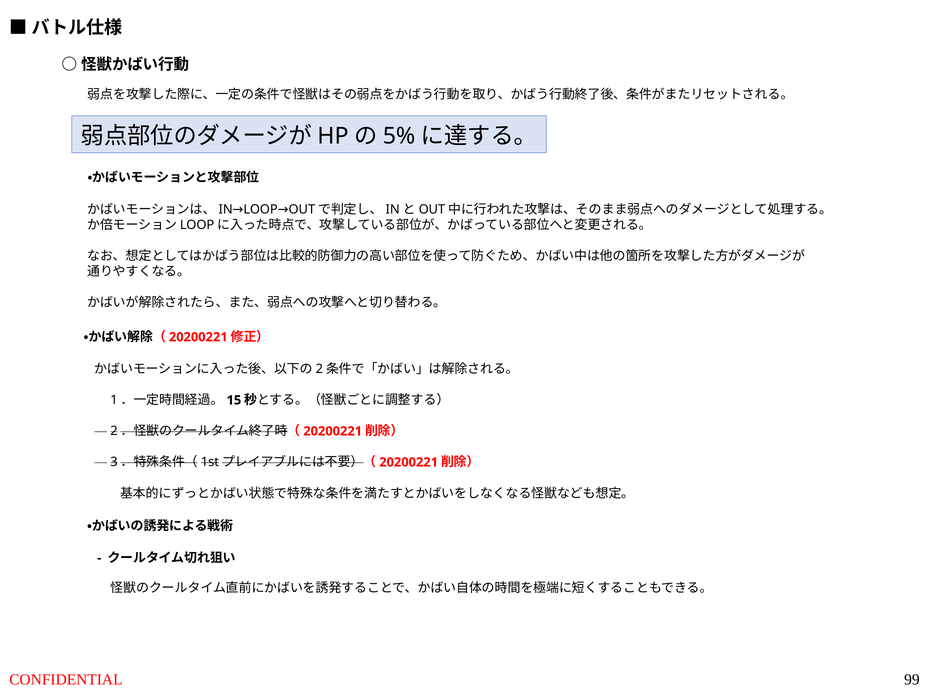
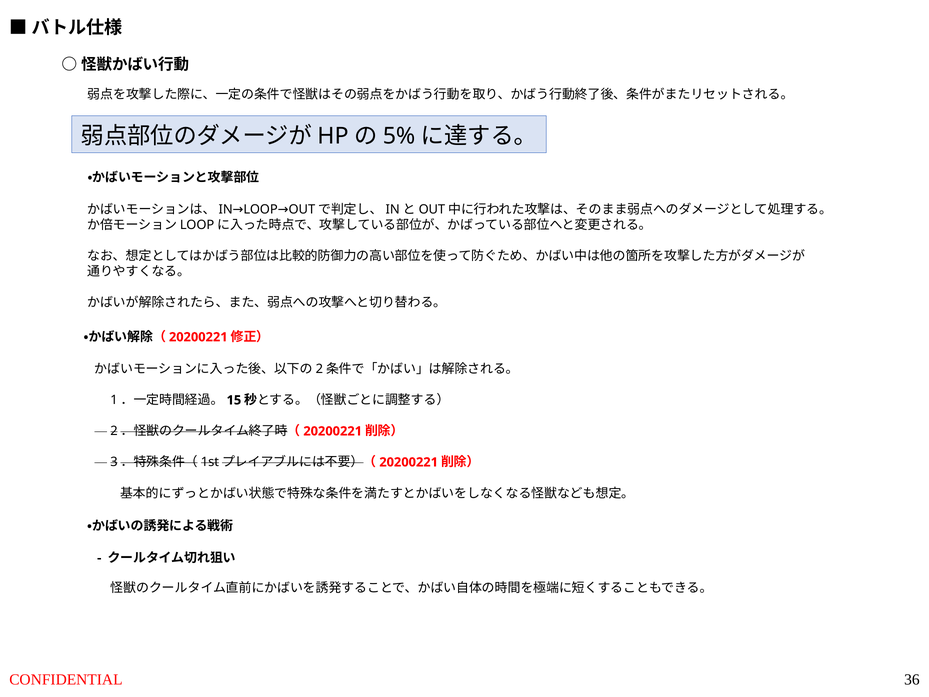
99: 99 -> 36 (912, 679)
